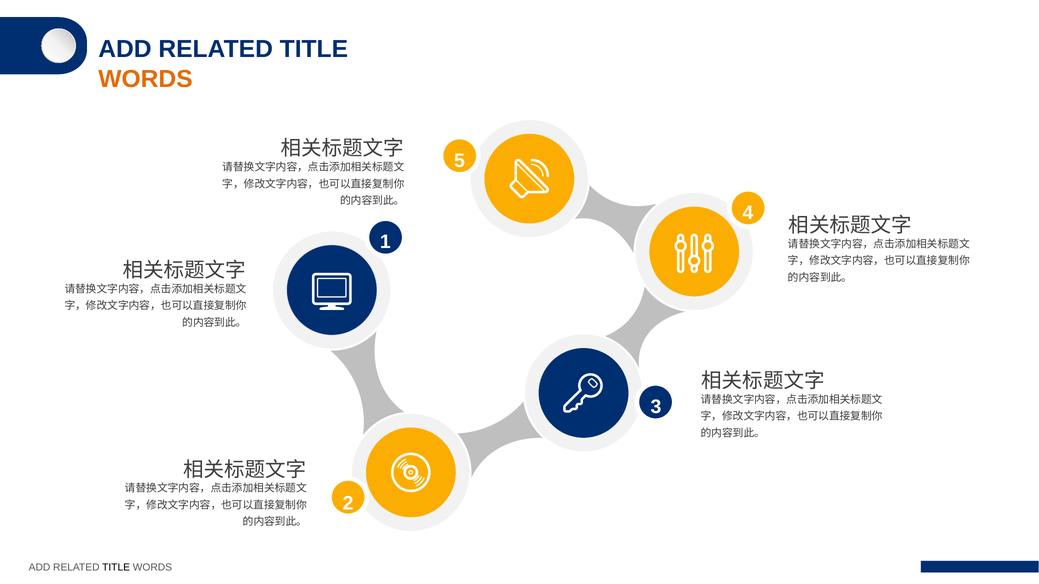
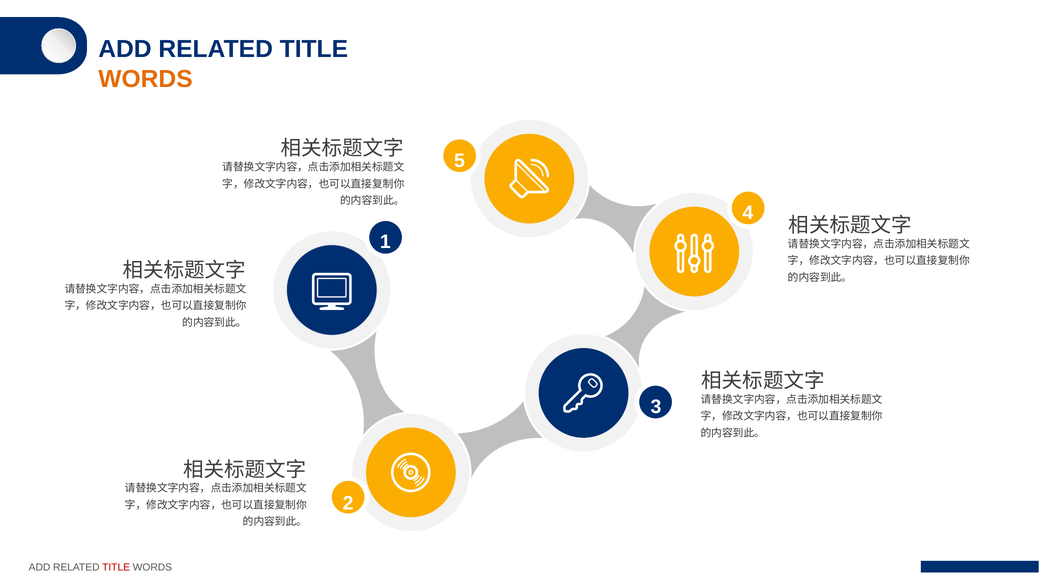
TITLE colour: black -> red (116, 568)
